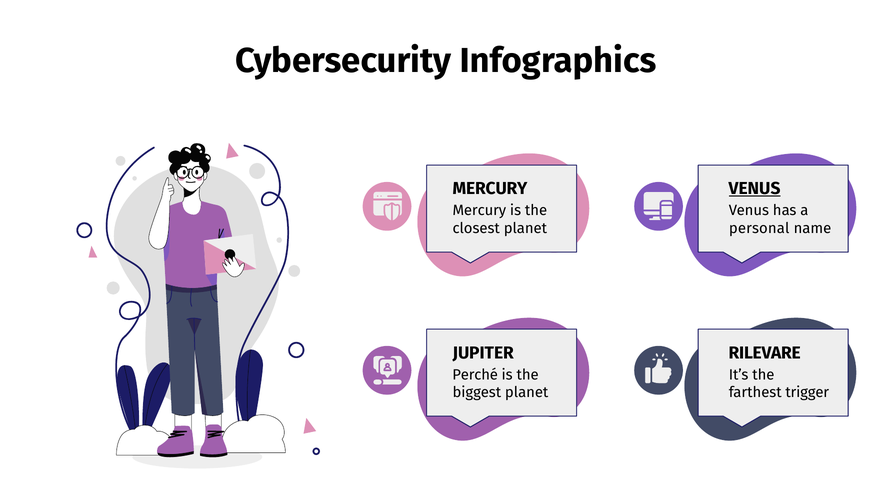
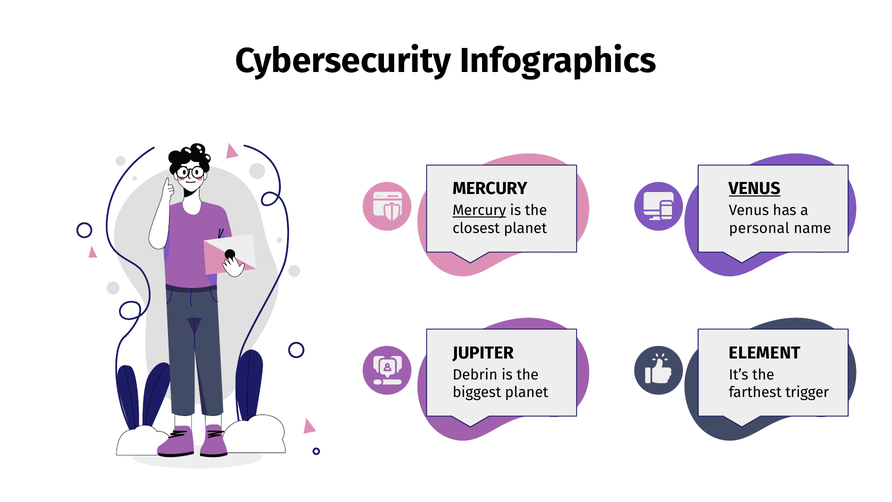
Mercury underline: none -> present (479, 210)
RILEVARE: RILEVARE -> ELEMENT (765, 353)
Perché: Perché -> Debrin (475, 374)
